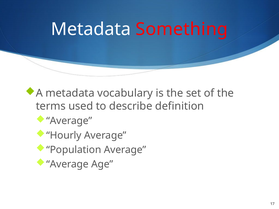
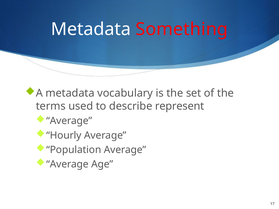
definition: definition -> represent (180, 106)
